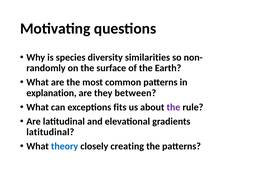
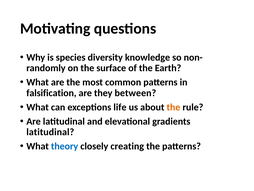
similarities: similarities -> knowledge (148, 57)
explanation: explanation -> falsification (51, 93)
fits: fits -> life (120, 107)
the colour: purple -> orange (173, 107)
